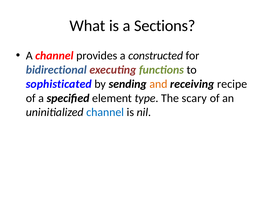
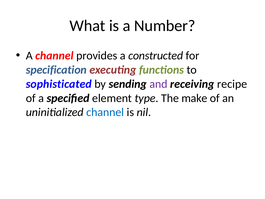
Sections: Sections -> Number (165, 26)
bidirectional: bidirectional -> specification (56, 70)
and colour: orange -> purple (158, 84)
scary: scary -> make (194, 98)
